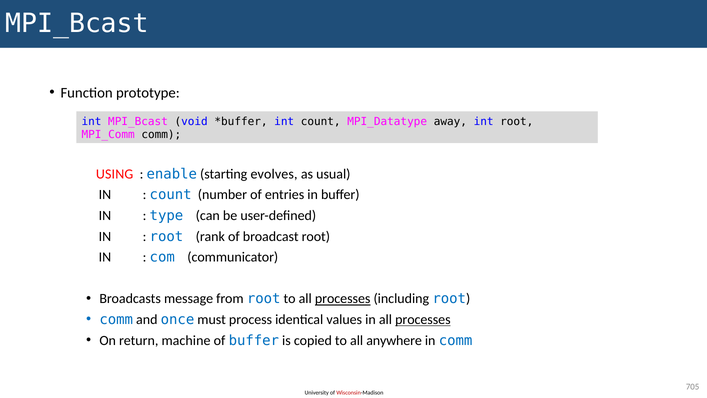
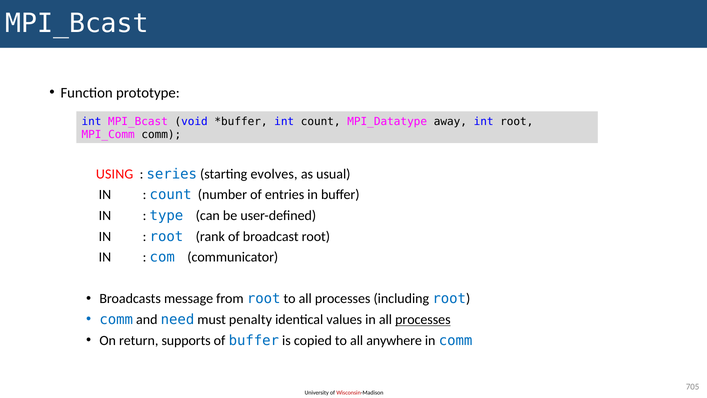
enable: enable -> series (172, 174)
processes underline: present -> none (343, 299)
once: once -> need (177, 319)
process: process -> penalty (250, 319)
machine: machine -> supports (186, 340)
